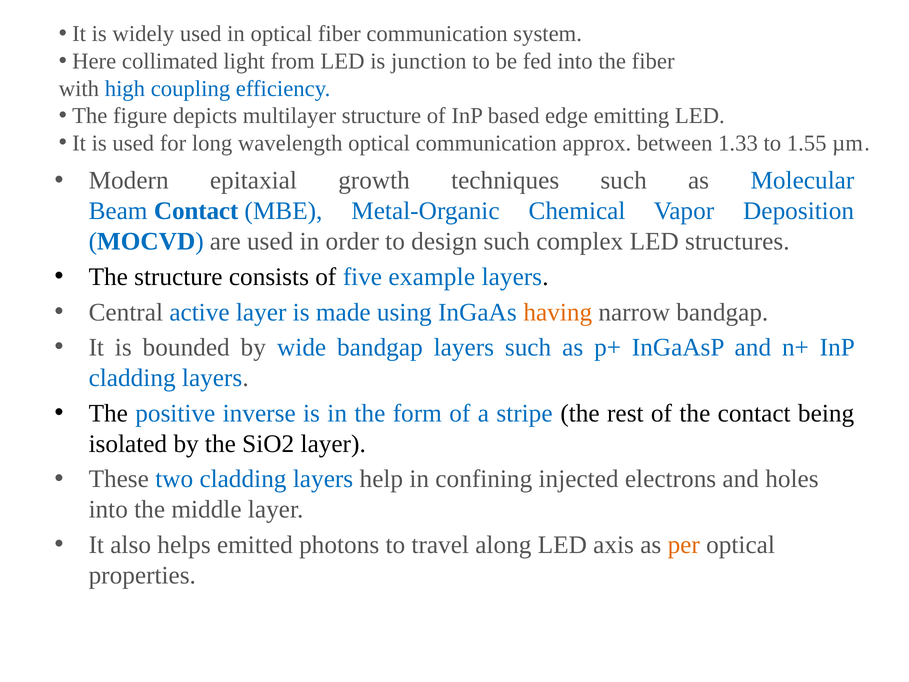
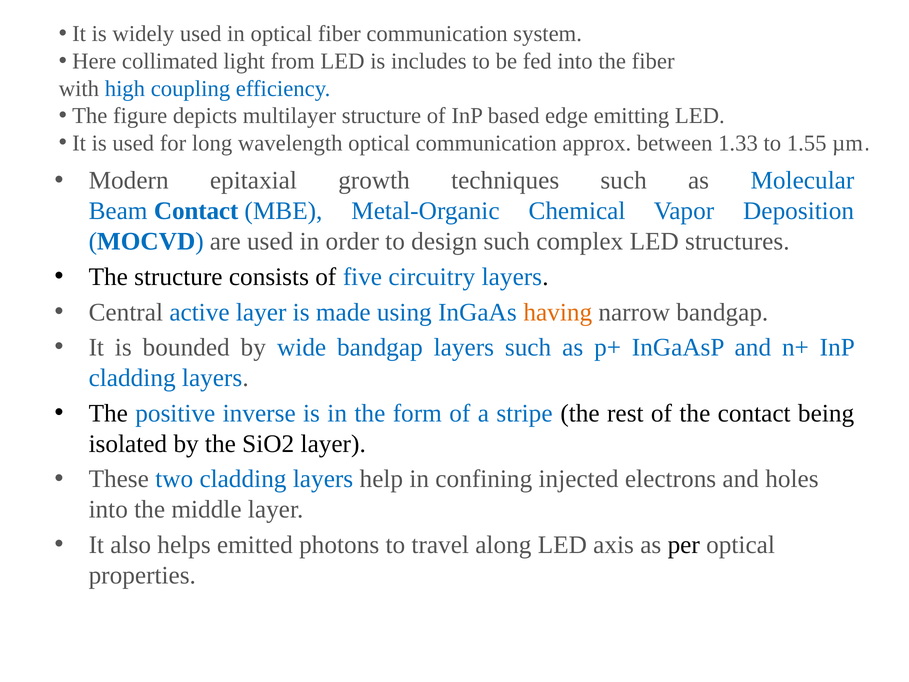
junction: junction -> includes (429, 61)
example: example -> circuitry (432, 277)
per colour: orange -> black (684, 545)
